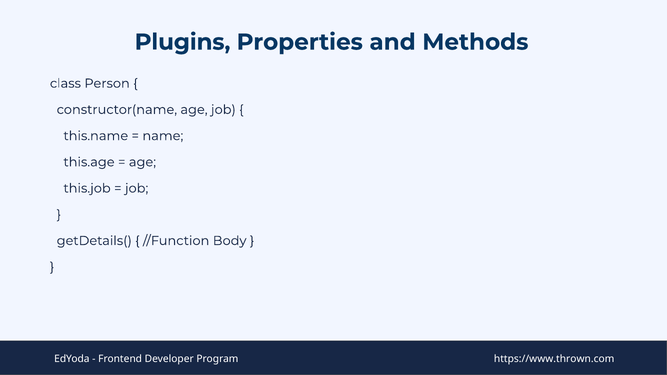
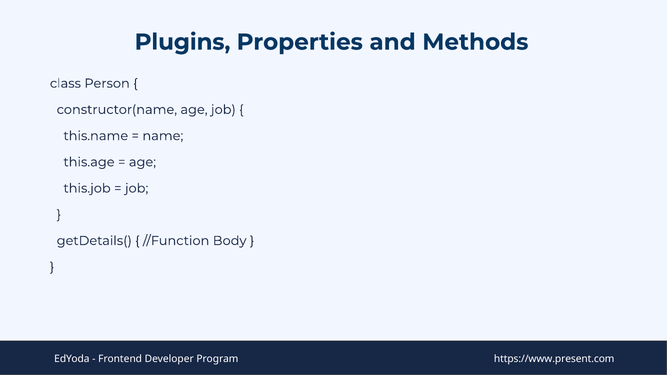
https://www.thrown.com: https://www.thrown.com -> https://www.present.com (554, 359)
